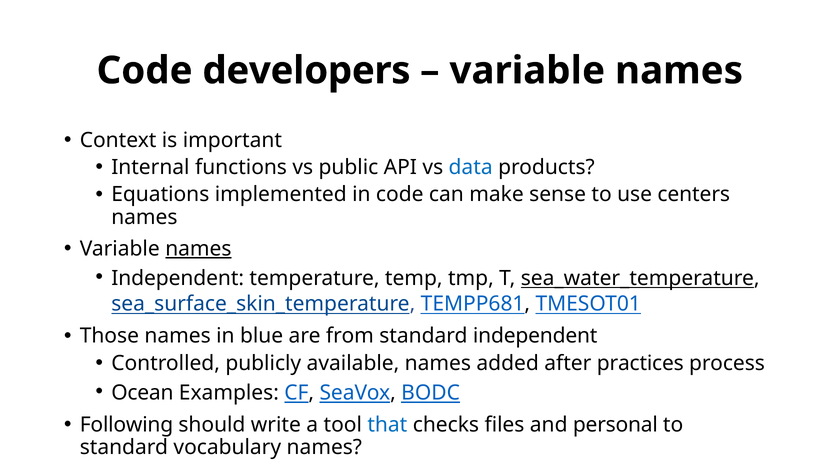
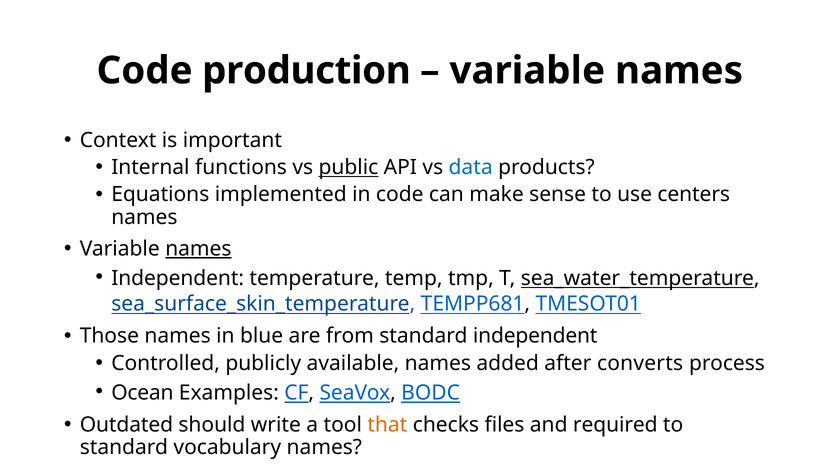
developers: developers -> production (306, 71)
public underline: none -> present (348, 167)
practices: practices -> converts (640, 363)
Following: Following -> Outdated (126, 424)
that colour: blue -> orange (387, 424)
personal: personal -> required (615, 424)
